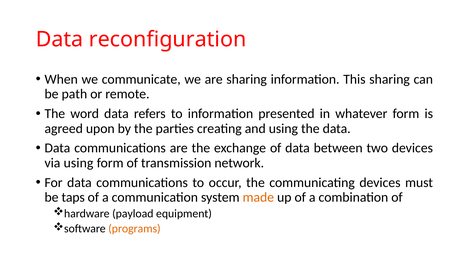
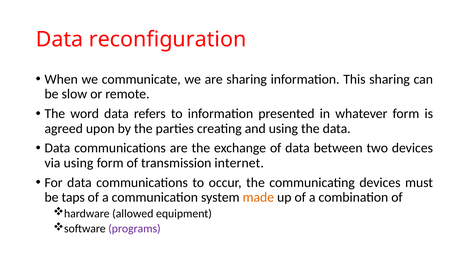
path: path -> slow (74, 94)
network: network -> internet (239, 163)
payload: payload -> allowed (133, 213)
programs colour: orange -> purple (134, 228)
